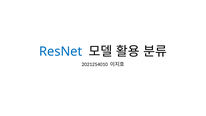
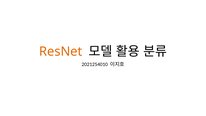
ResNet colour: blue -> orange (61, 51)
